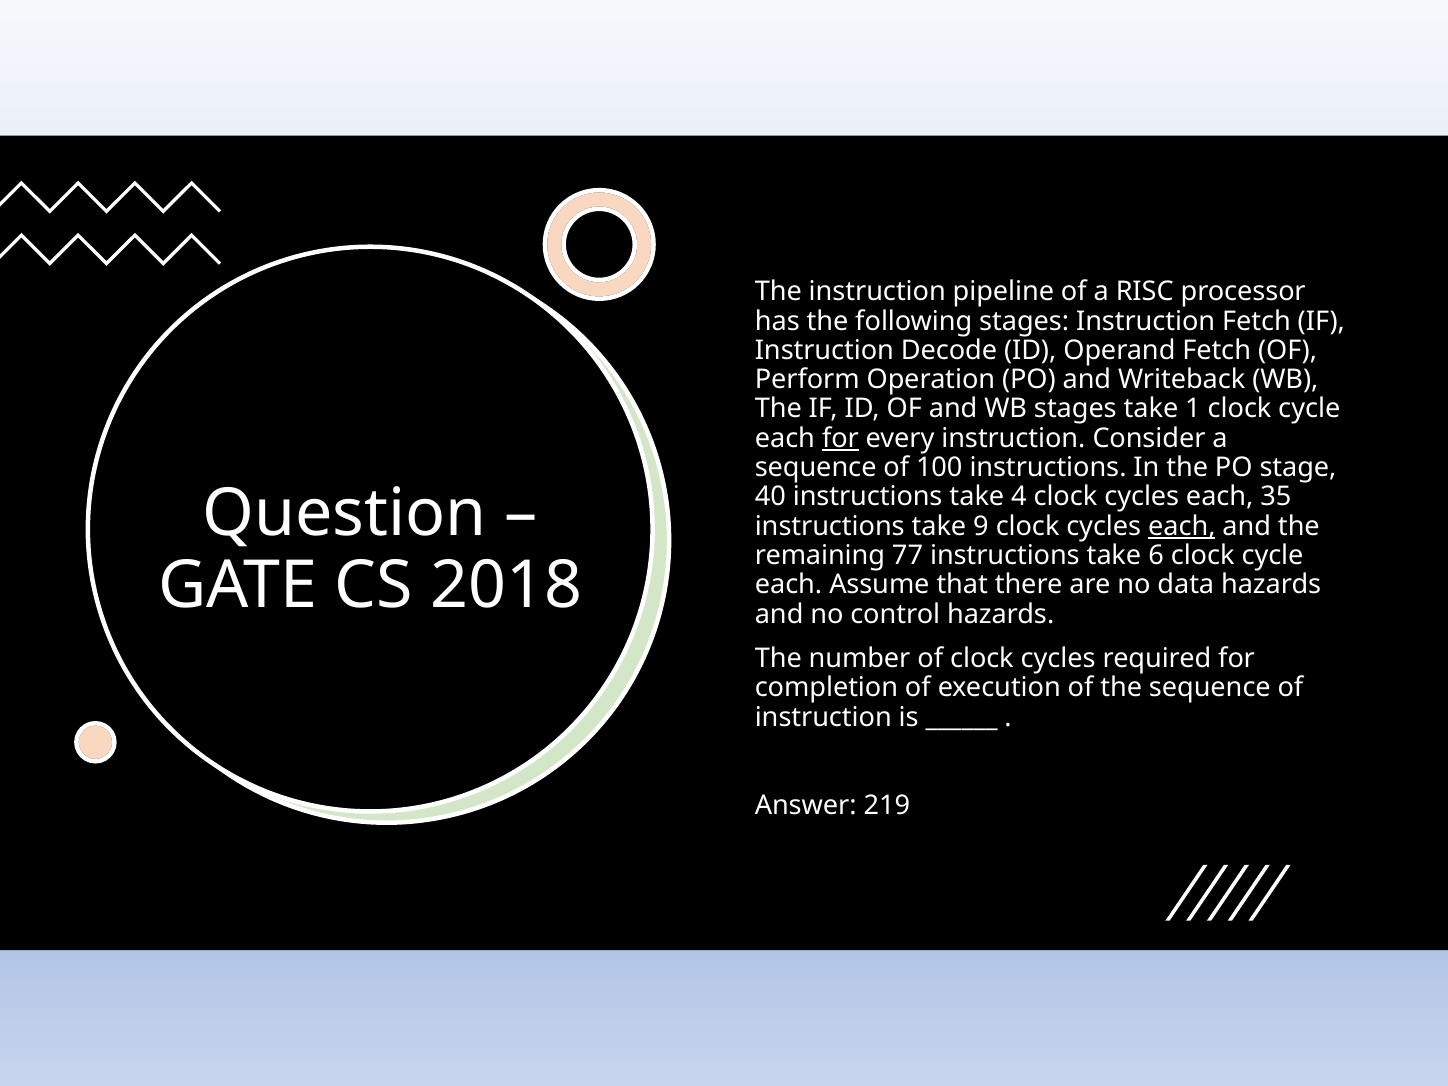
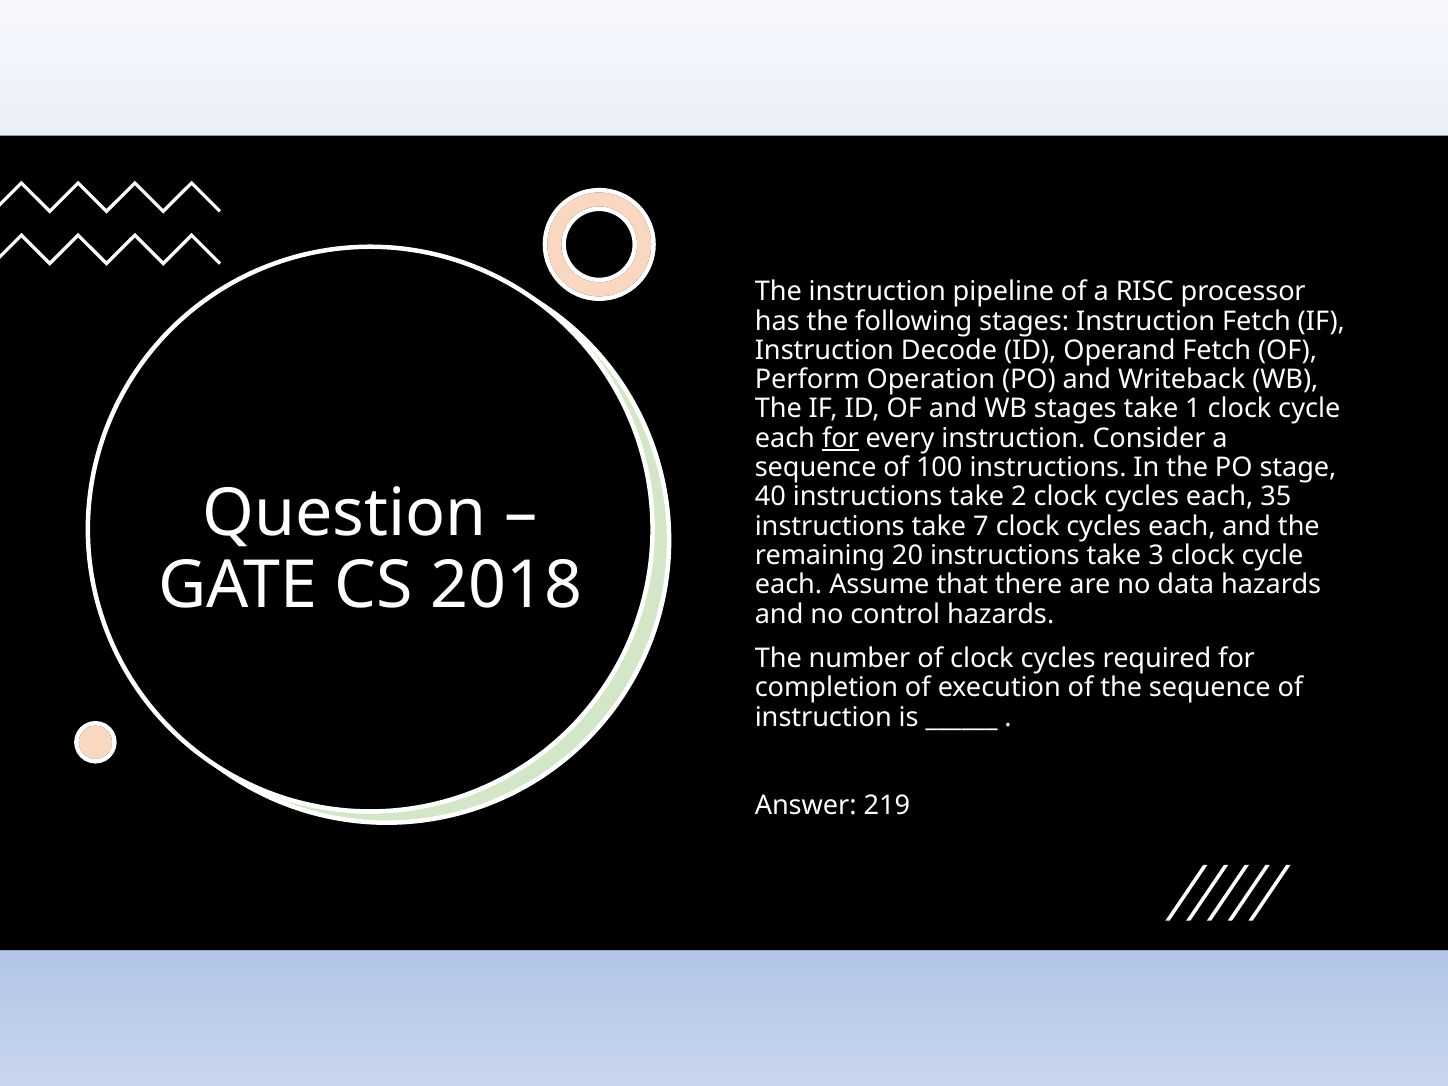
4: 4 -> 2 (1019, 497)
9: 9 -> 7 (981, 526)
each underline: present -> none (1182, 526)
77: 77 -> 20 (908, 555)
6: 6 -> 3 (1156, 555)
